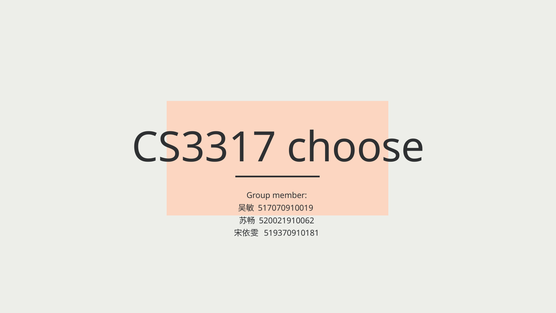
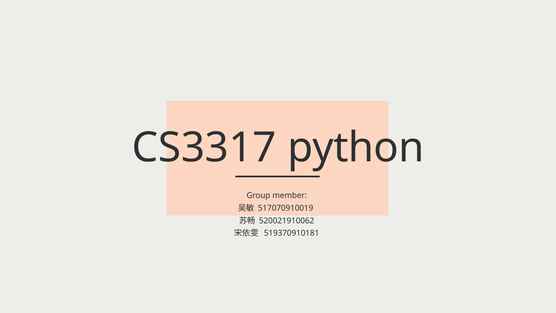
choose: choose -> python (356, 148)
